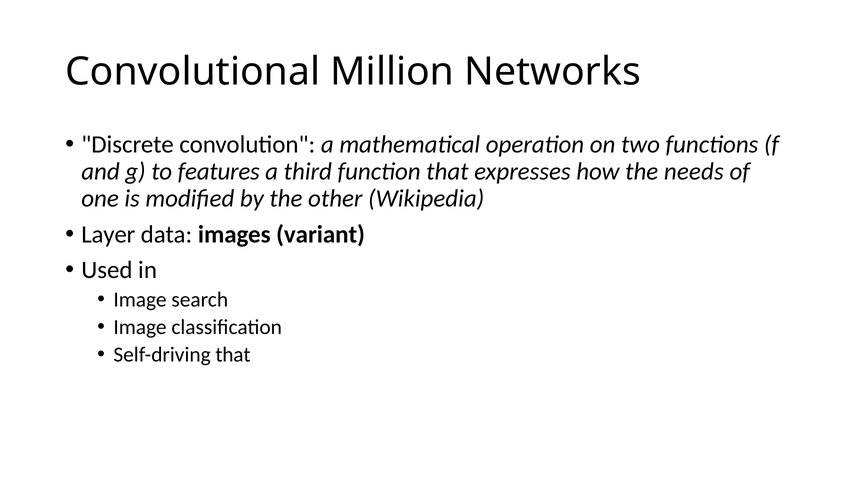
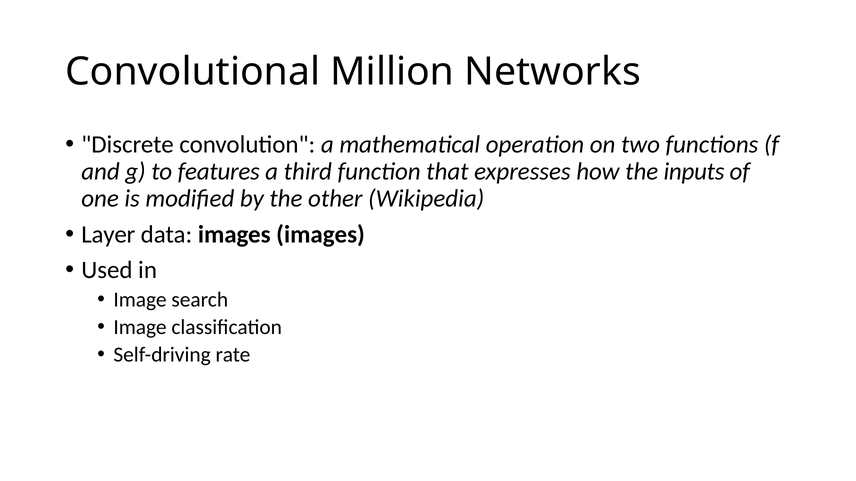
needs: needs -> inputs (694, 172)
images variant: variant -> images (321, 235)
Self-driving that: that -> rate (233, 355)
